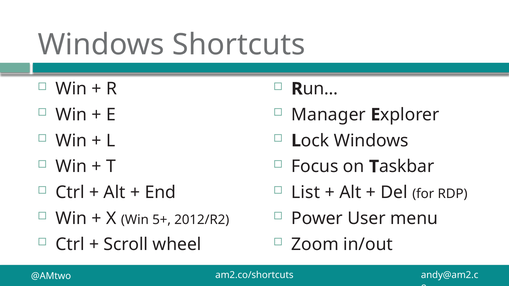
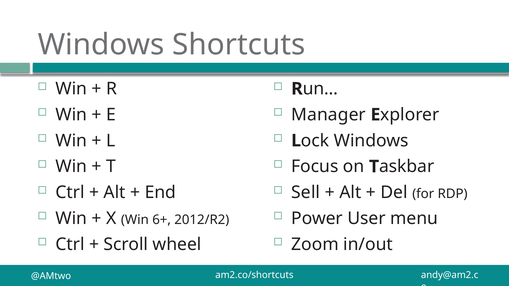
List: List -> Sell (306, 193)
5+: 5+ -> 6+ (162, 220)
